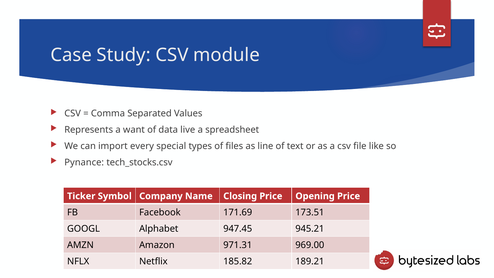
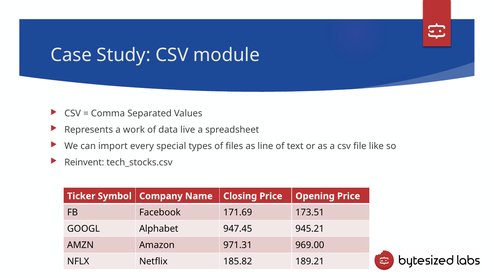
want: want -> work (134, 130)
Pynance: Pynance -> Reinvent (84, 162)
